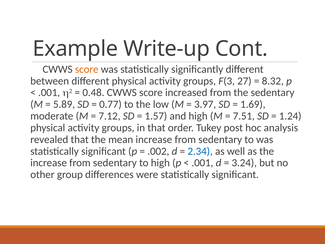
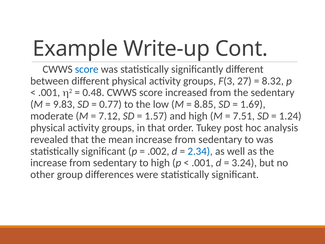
score colour: orange -> blue (87, 69)
5.89: 5.89 -> 9.83 (64, 104)
3.97: 3.97 -> 8.85 (205, 104)
